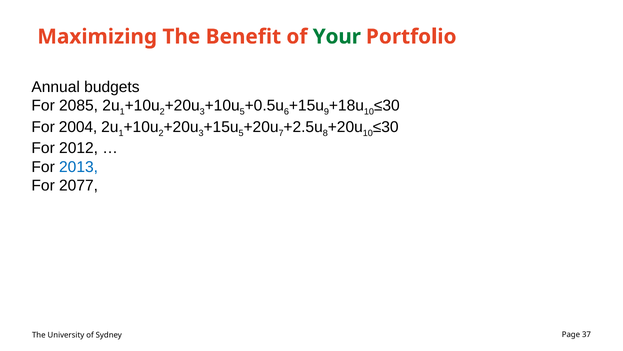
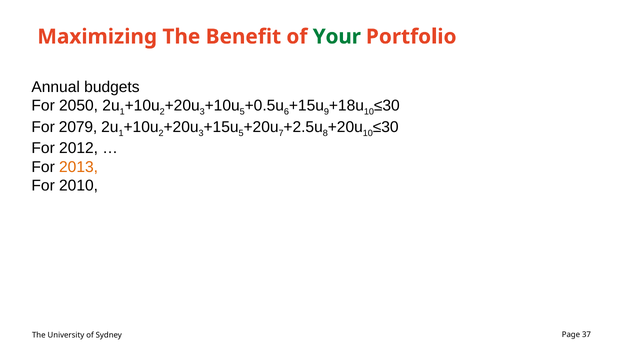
2085: 2085 -> 2050 (79, 106)
2004: 2004 -> 2079 (78, 127)
2013 colour: blue -> orange (79, 167)
2077: 2077 -> 2010 (79, 185)
